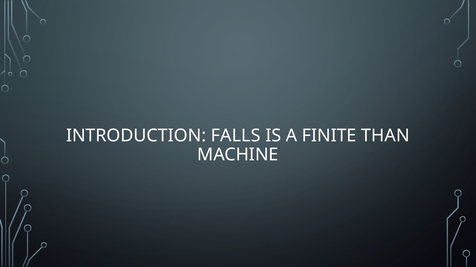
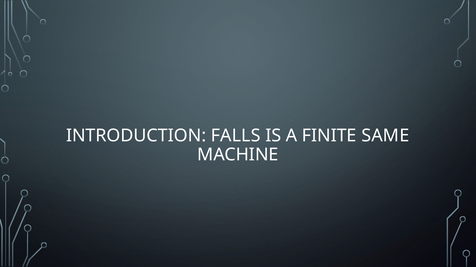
THAN: THAN -> SAME (385, 136)
